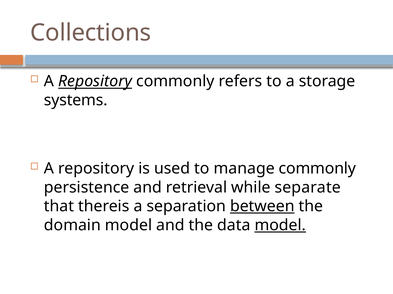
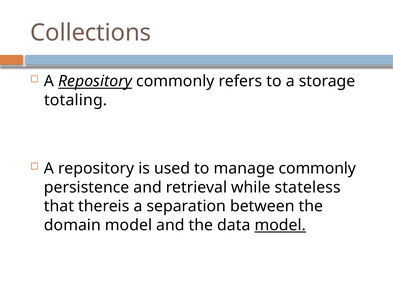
systems: systems -> totaling (76, 100)
separate: separate -> stateless (308, 188)
between underline: present -> none (262, 207)
